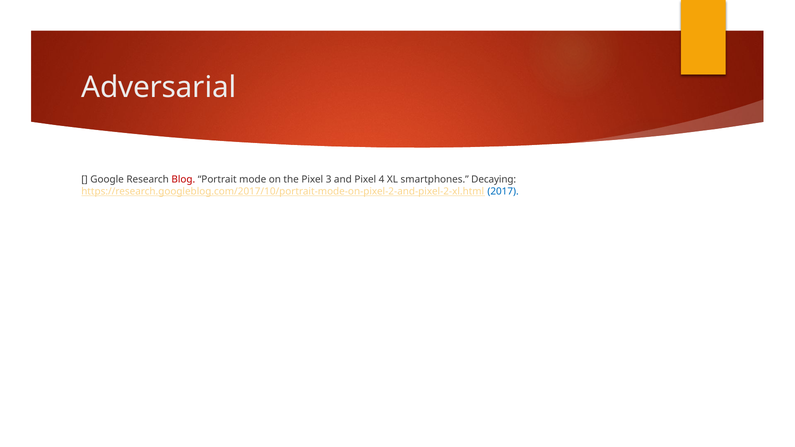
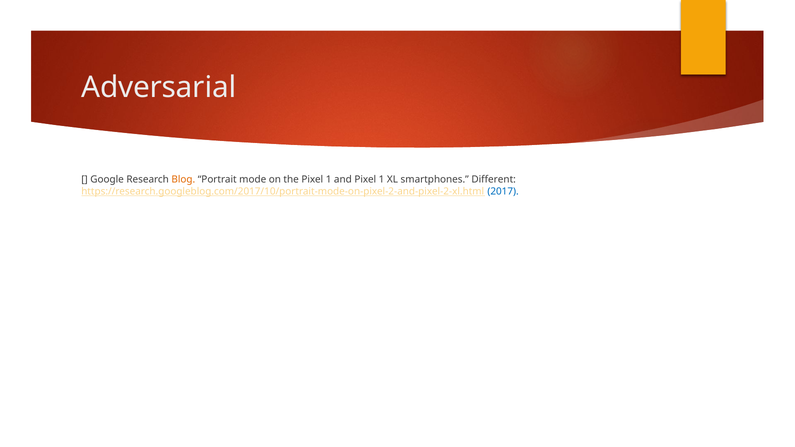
Blog colour: red -> orange (183, 179)
the Pixel 3: 3 -> 1 (329, 179)
and Pixel 4: 4 -> 1 (382, 179)
Decaying: Decaying -> Different (494, 179)
